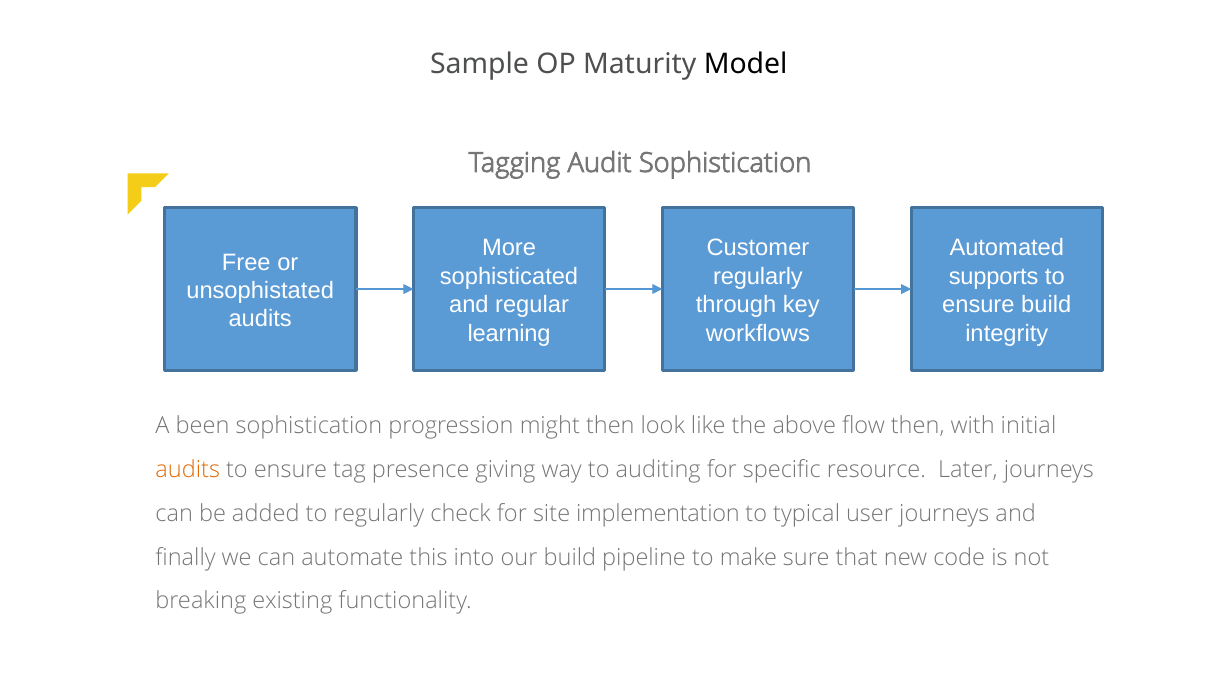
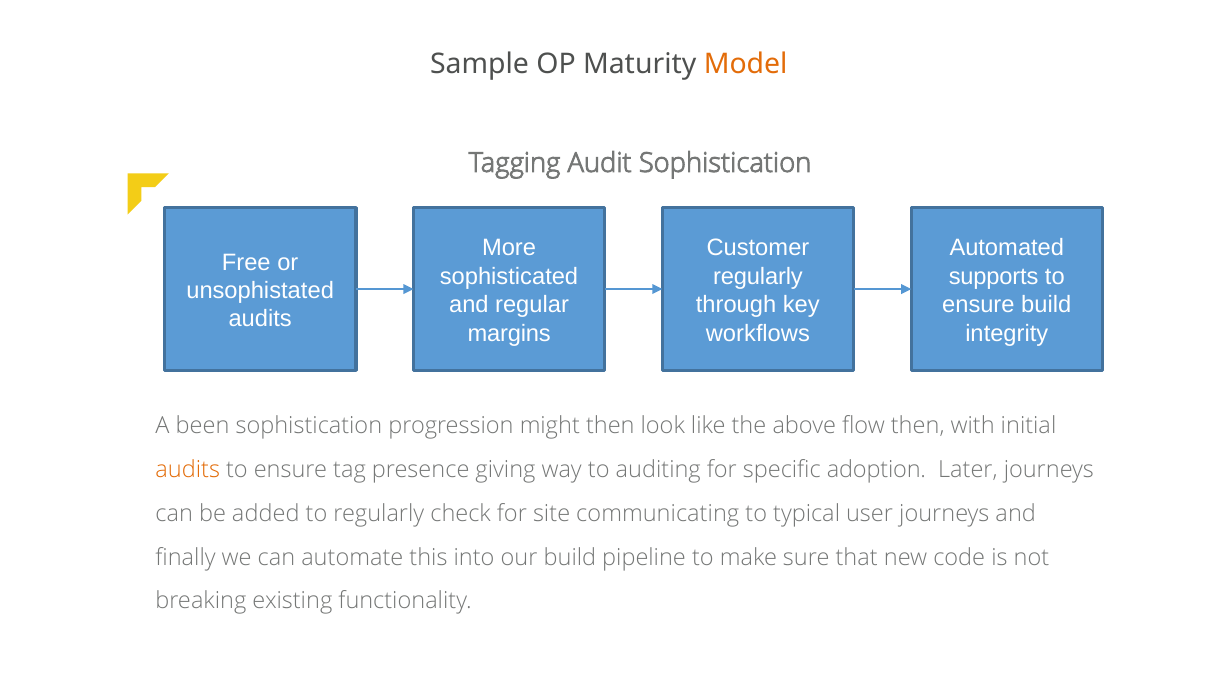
Model colour: black -> orange (746, 64)
learning: learning -> margins (509, 333)
resource: resource -> adoption (876, 470)
implementation: implementation -> communicating (658, 514)
